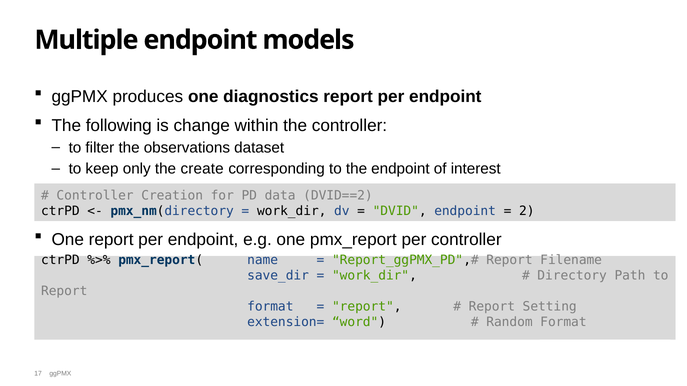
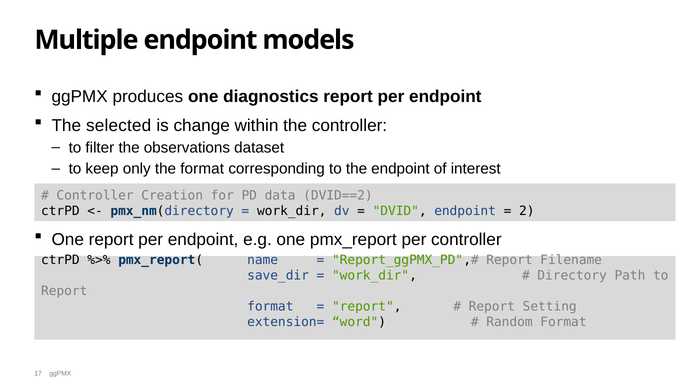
following: following -> selected (119, 126)
the create: create -> format (202, 169)
